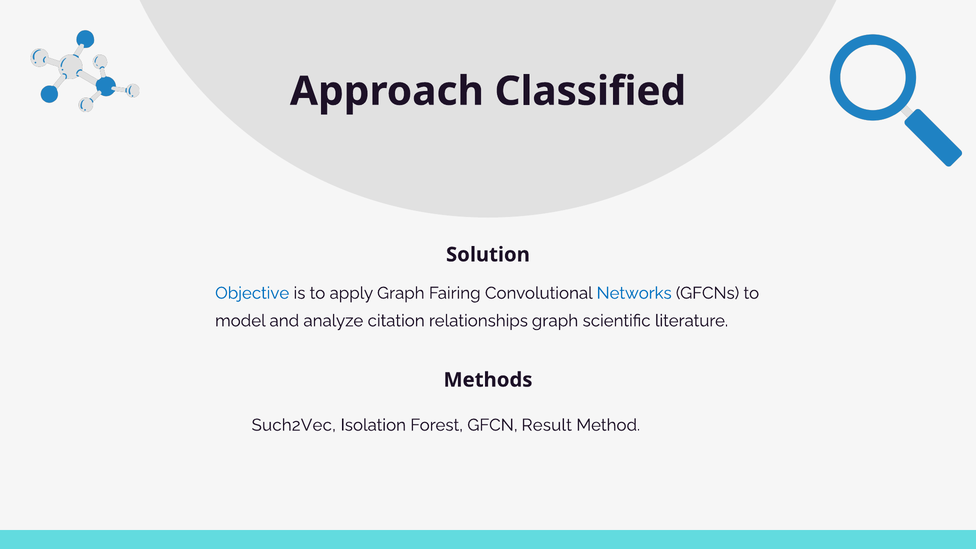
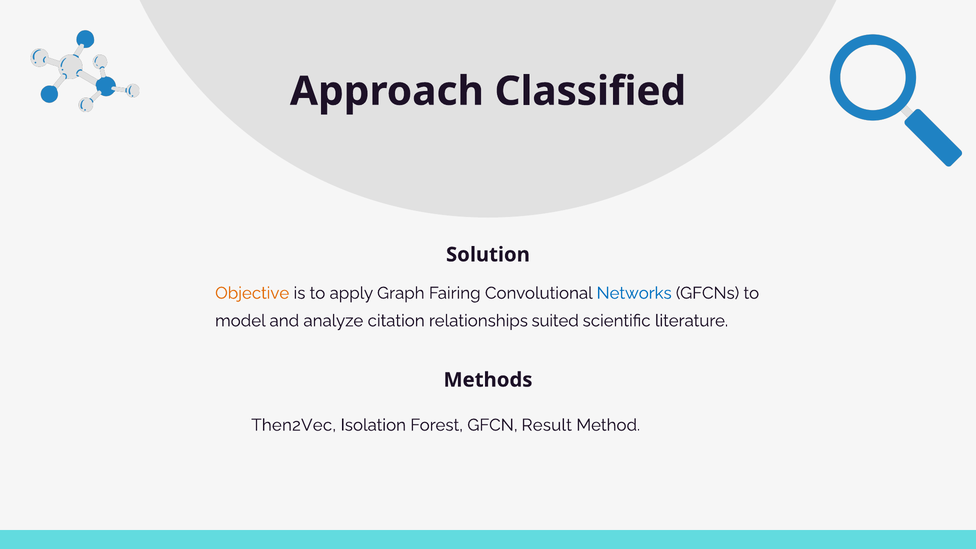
Objective colour: blue -> orange (252, 293)
relationships graph: graph -> suited (555, 321)
Such2Vec: Such2Vec -> Then2Vec (294, 425)
